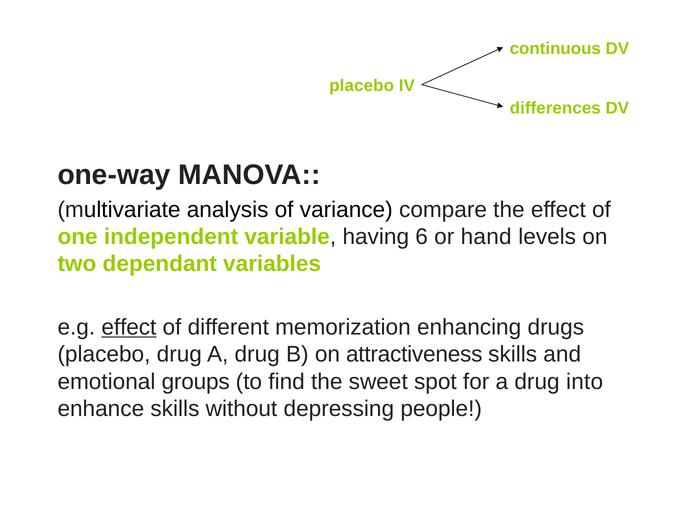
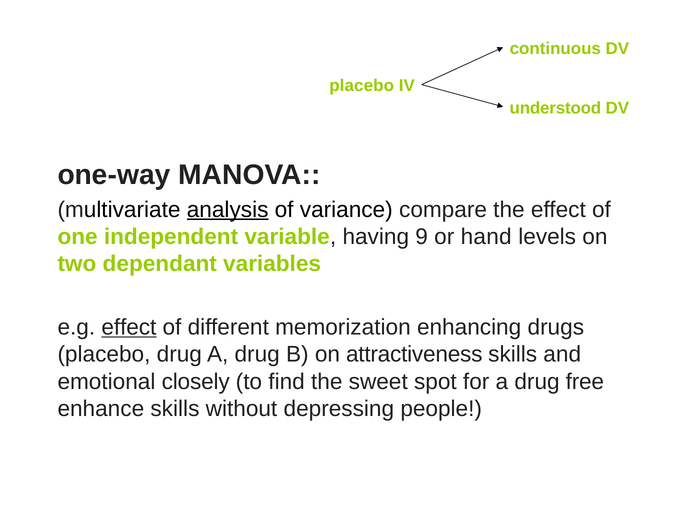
differences: differences -> understood (555, 108)
analysis underline: none -> present (228, 209)
6: 6 -> 9 (422, 237)
groups: groups -> closely (196, 381)
into: into -> free (585, 381)
